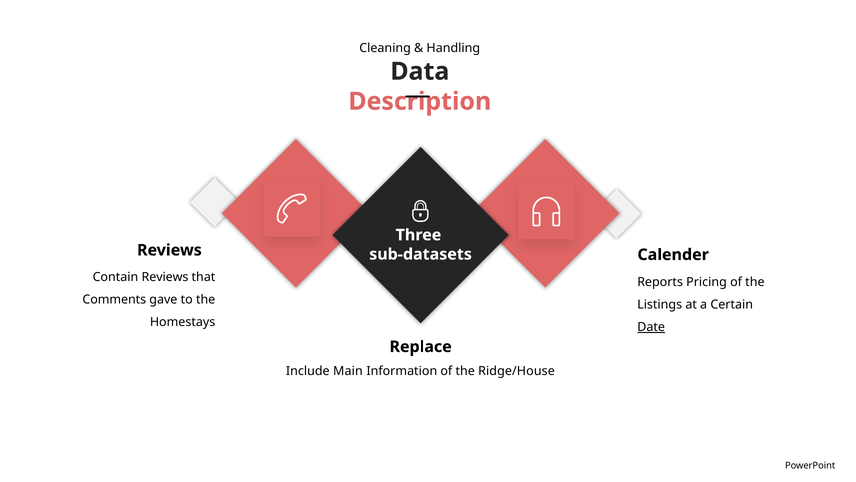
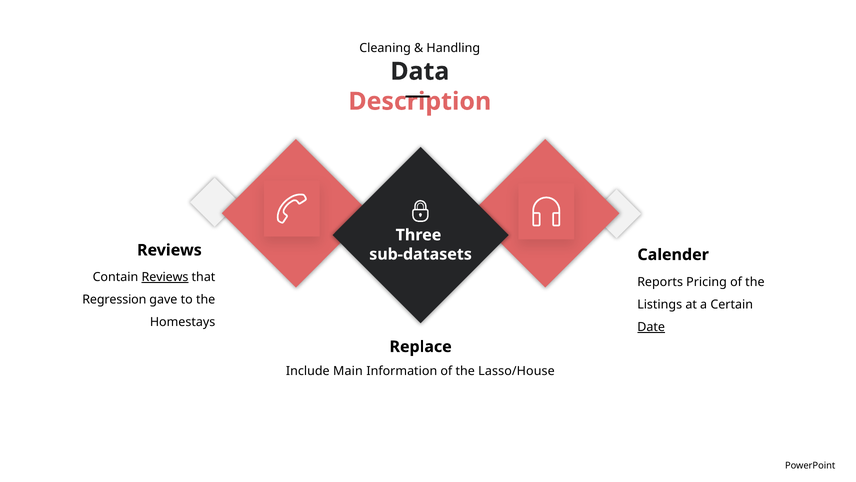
Reviews underline: none -> present (165, 277)
Comments: Comments -> Regression (114, 299)
Ridge/House: Ridge/House -> Lasso/House (516, 371)
